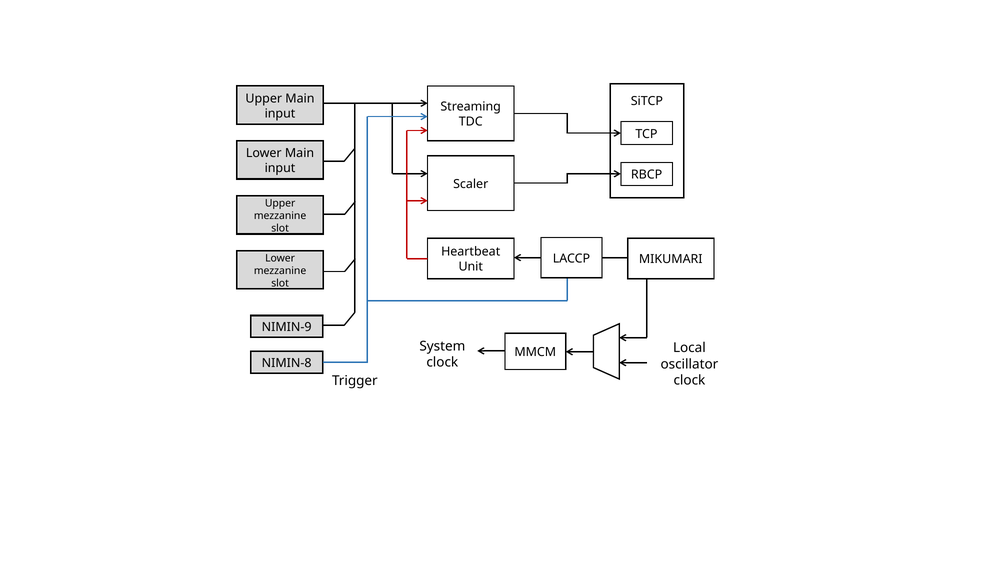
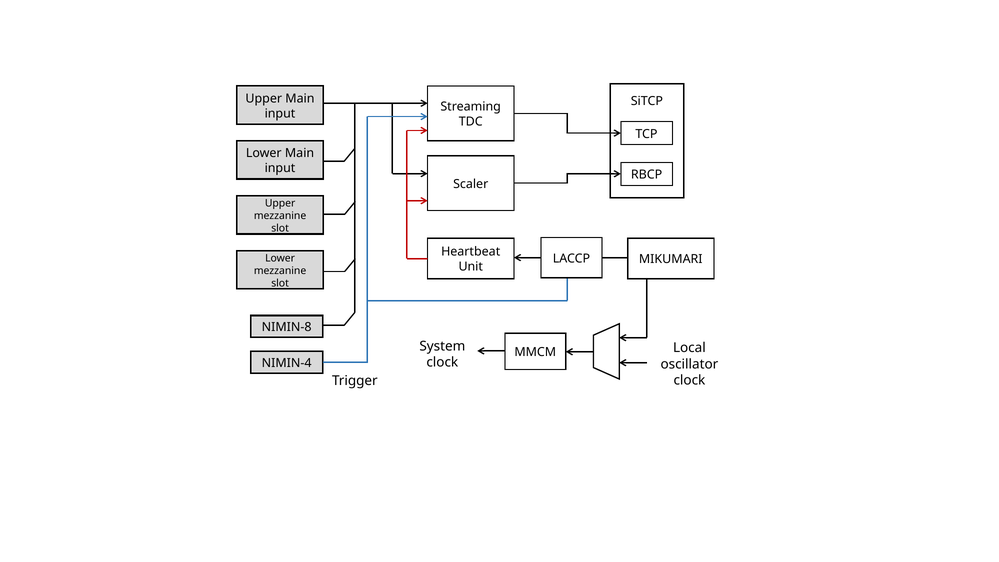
NIMIN-9: NIMIN-9 -> NIMIN-8 (287, 327)
NIMIN-8: NIMIN-8 -> NIMIN-4 (287, 363)
